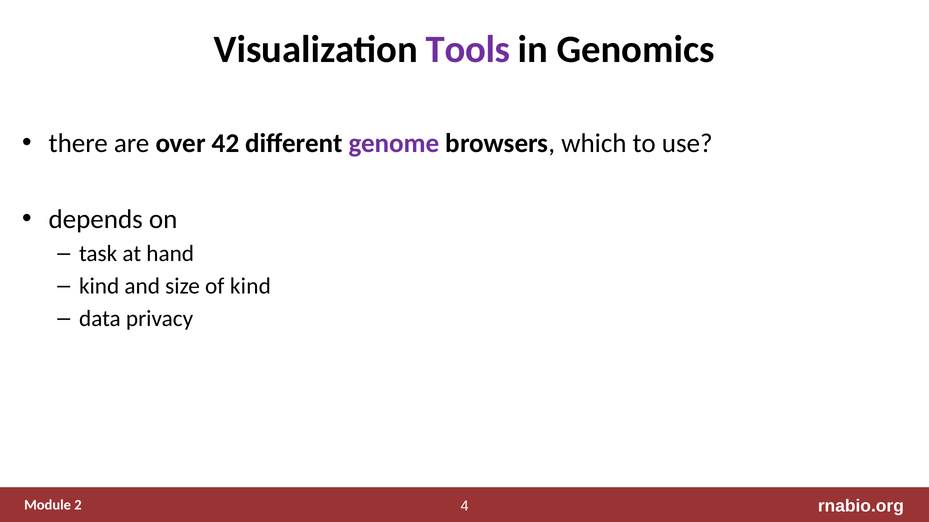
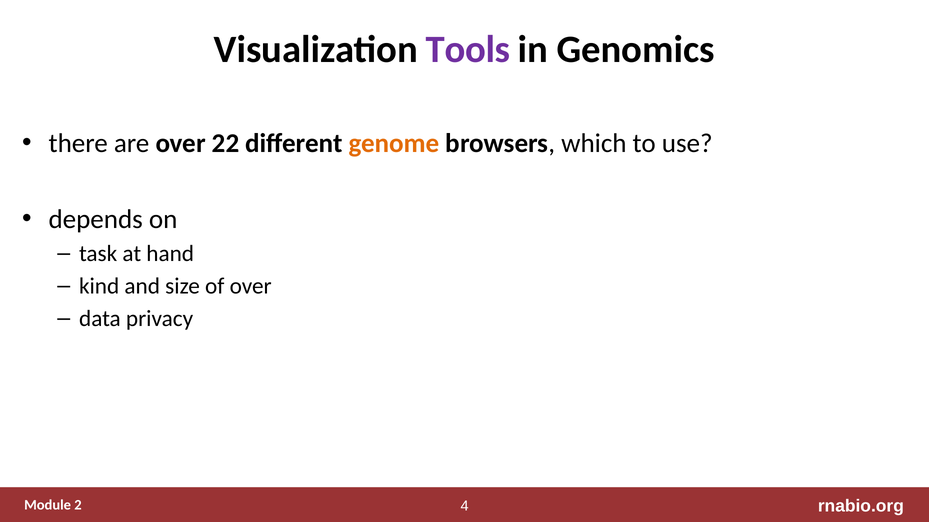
42: 42 -> 22 (226, 144)
genome colour: purple -> orange (394, 144)
of kind: kind -> over (251, 287)
